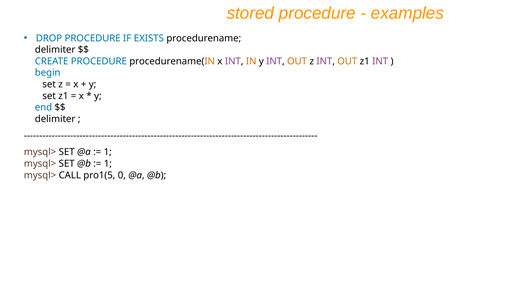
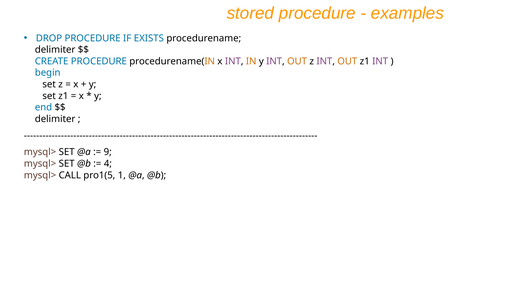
1: 1 -> 9 (108, 152)
1: 1 -> 4 (108, 164)
0: 0 -> 1 (122, 175)
